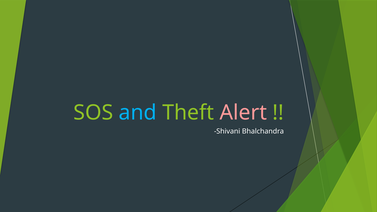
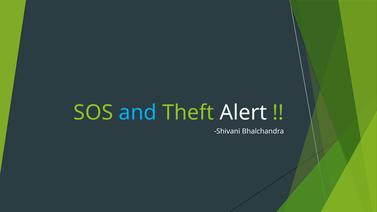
Alert colour: pink -> white (243, 113)
